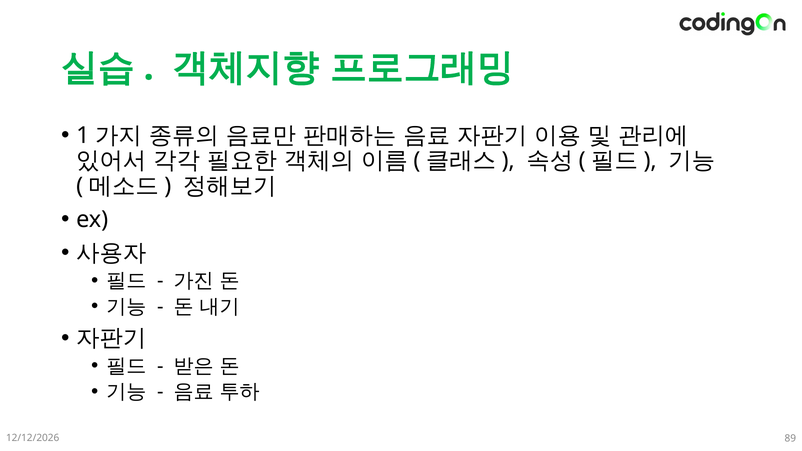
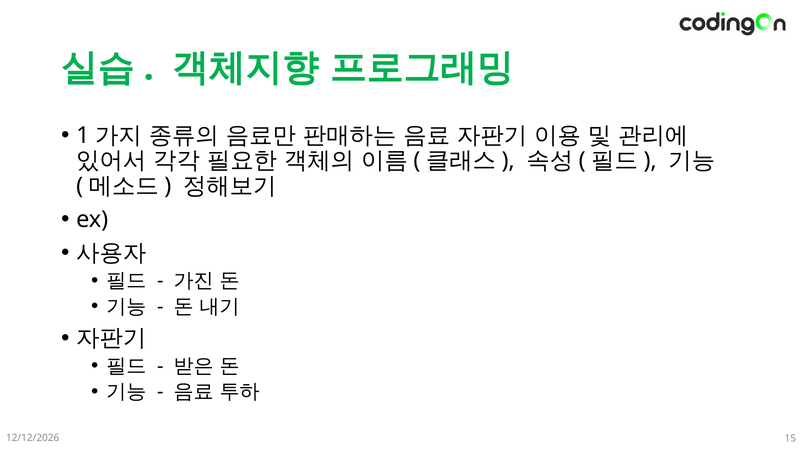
89: 89 -> 15 (790, 438)
